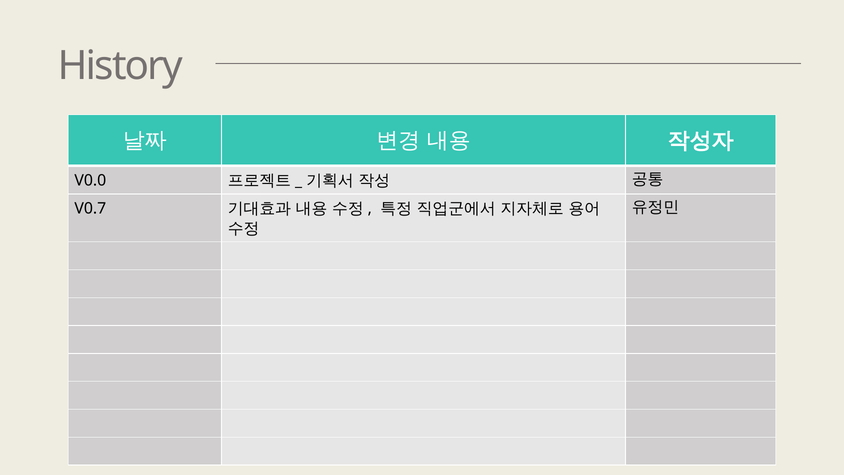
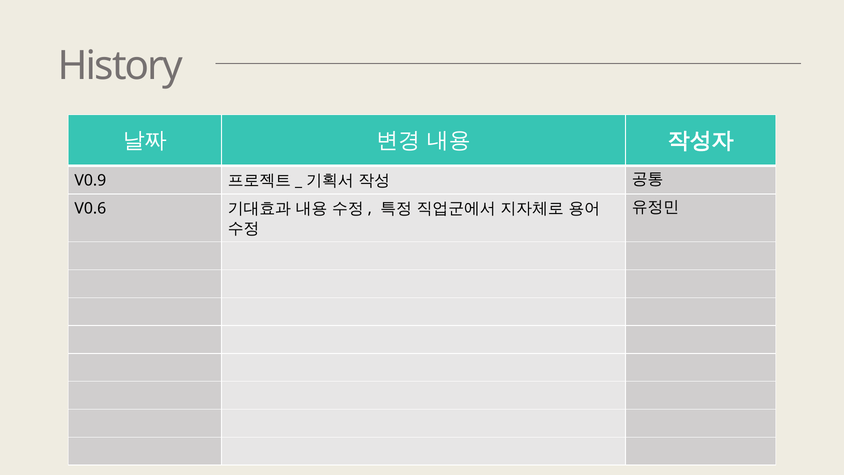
V0.0: V0.0 -> V0.9 (90, 181)
V0.7: V0.7 -> V0.6 (90, 209)
